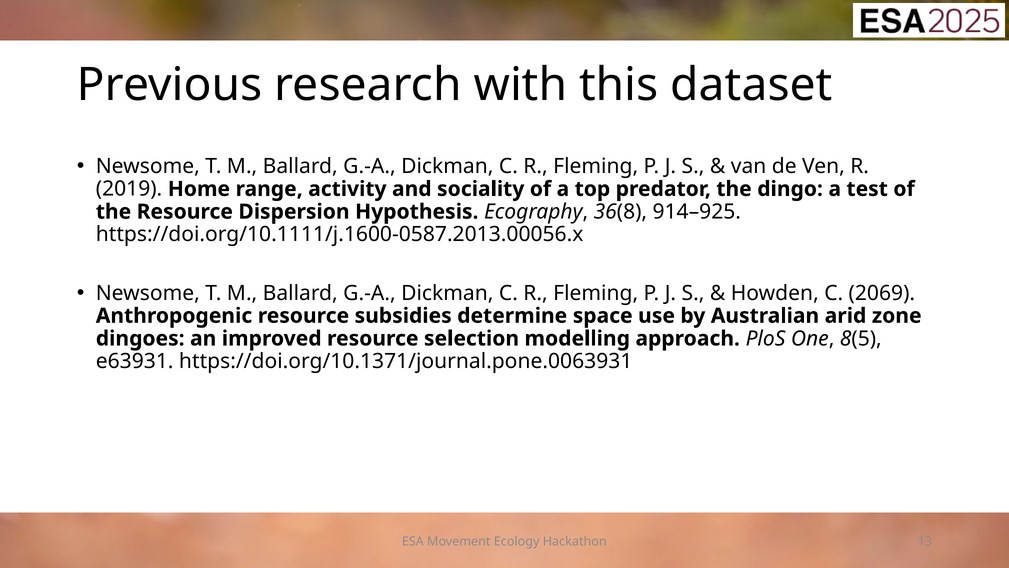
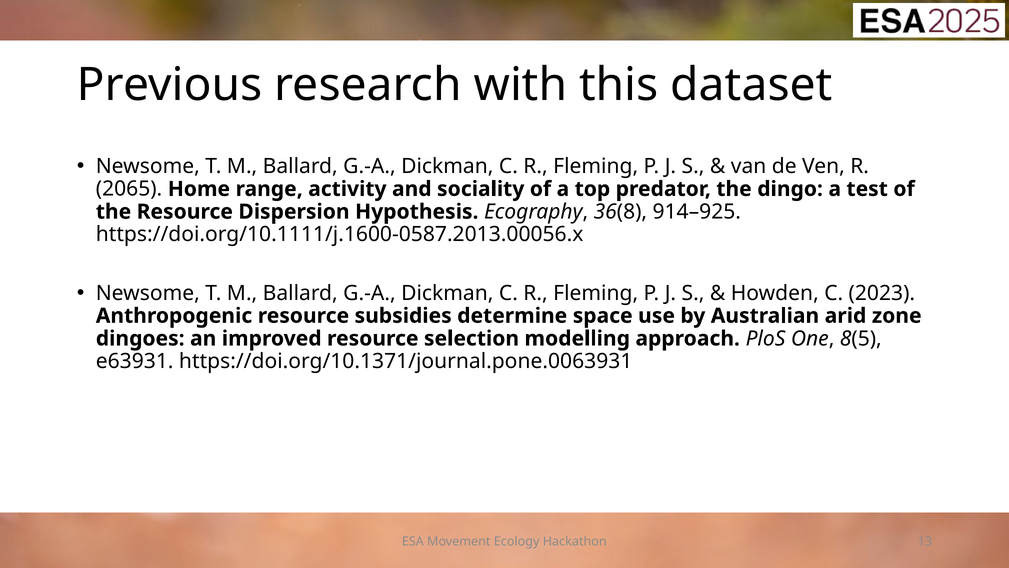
2019: 2019 -> 2065 (129, 189)
2069: 2069 -> 2023 (882, 293)
